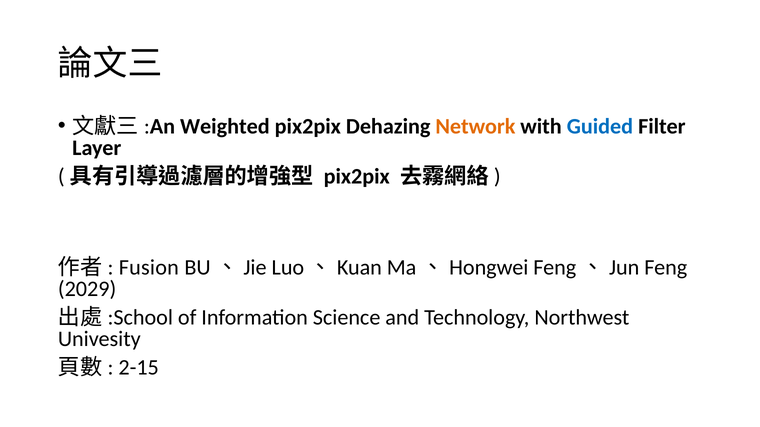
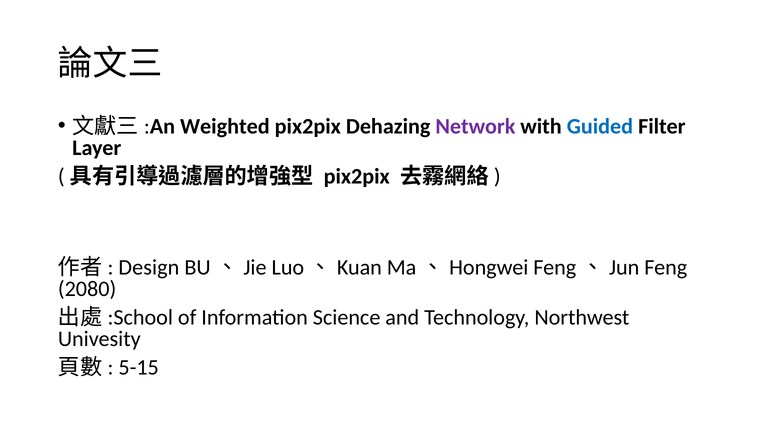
Network colour: orange -> purple (475, 127)
Fusion: Fusion -> Design (149, 268)
2029: 2029 -> 2080 (87, 289)
2-15: 2-15 -> 5-15 (139, 368)
